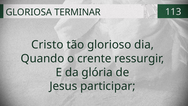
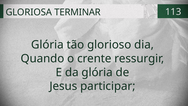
Cristo: Cristo -> Glória (47, 45)
